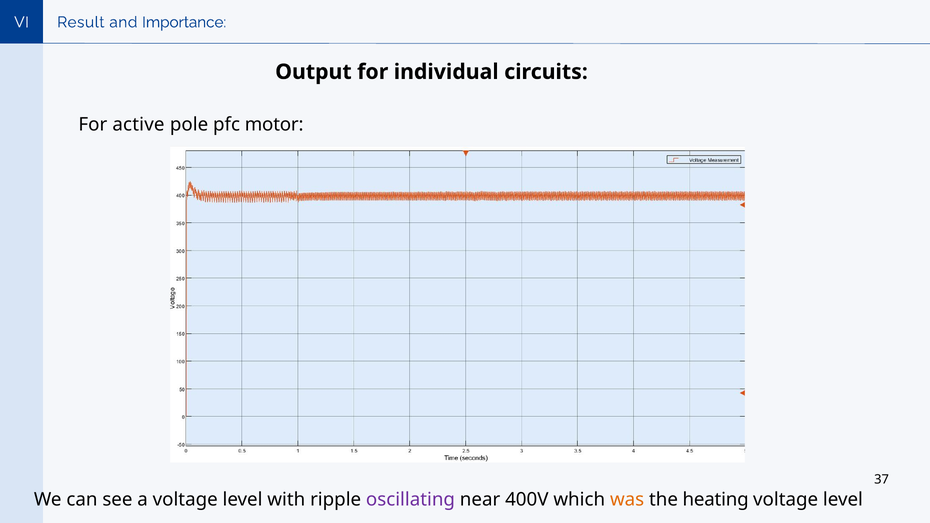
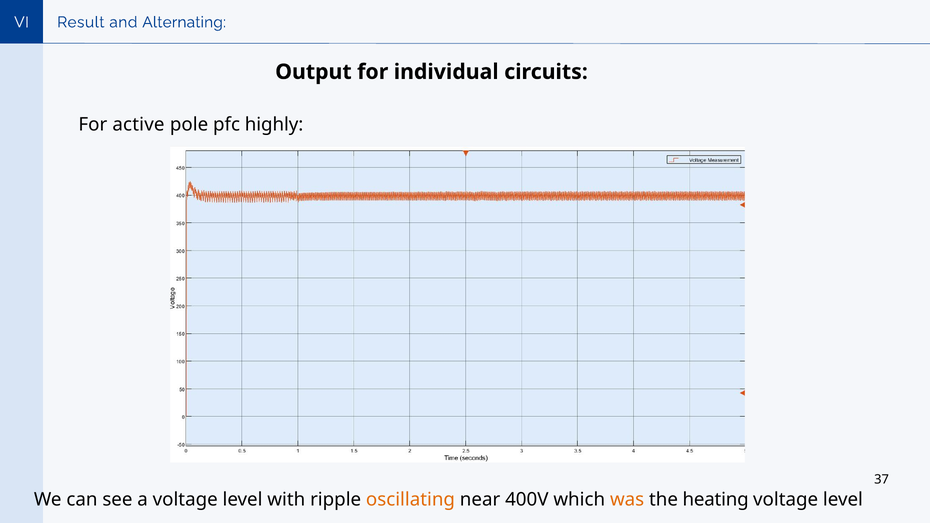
Importance: Importance -> Alternating (184, 22)
motor: motor -> highly (274, 124)
oscillating colour: purple -> orange (410, 500)
